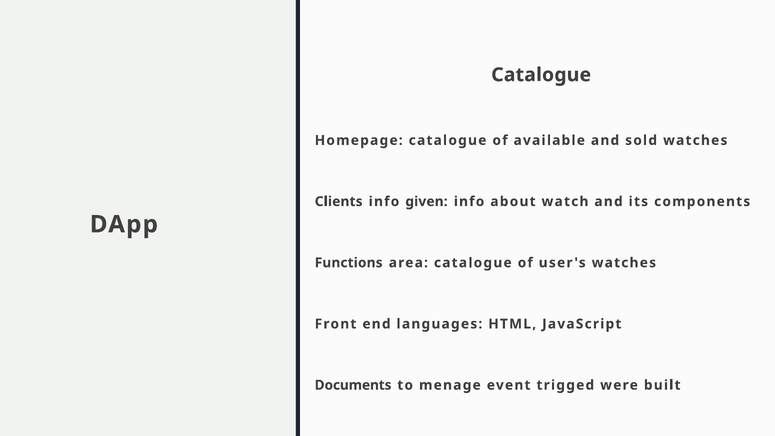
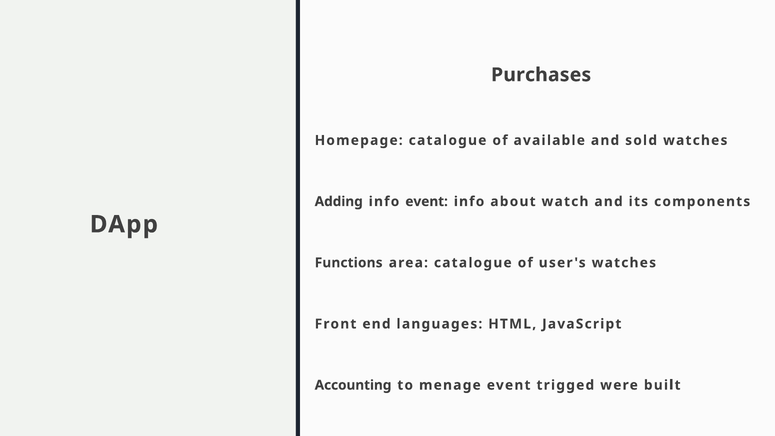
Catalogue: Catalogue -> Purchases (541, 75)
Clients: Clients -> Adding (339, 202)
info given: given -> event (427, 202)
Documents: Documents -> Accounting (353, 385)
